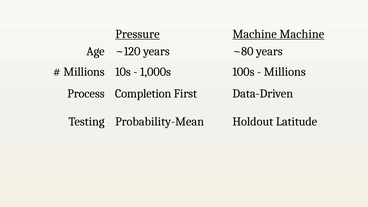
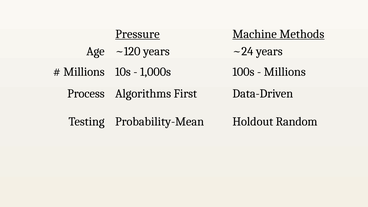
Machine Machine: Machine -> Methods (302, 34)
~80: ~80 -> ~24 (243, 51)
Completion: Completion -> Algorithms (143, 94)
Latitude: Latitude -> Random (297, 122)
